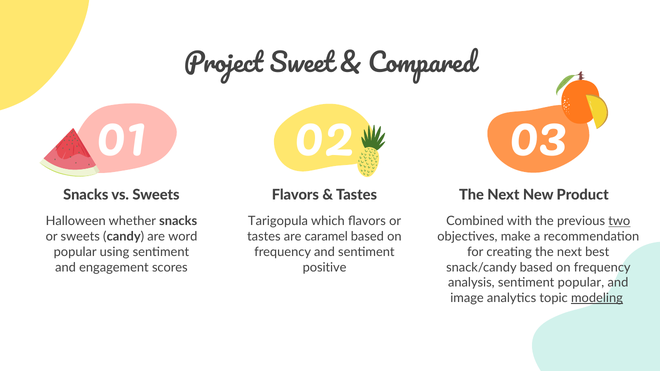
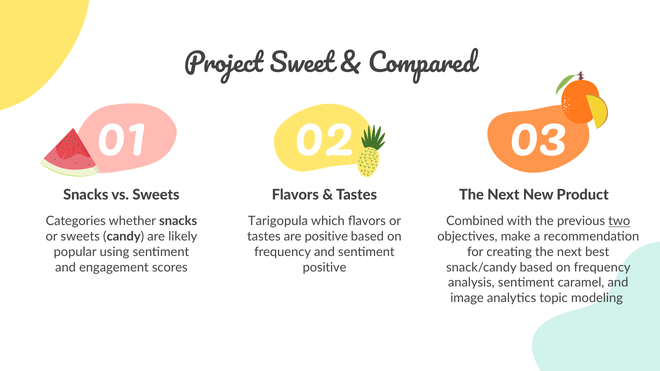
Halloween: Halloween -> Categories (76, 221)
word: word -> likely (183, 237)
are caramel: caramel -> positive (326, 237)
sentiment popular: popular -> caramel (581, 283)
modeling underline: present -> none (597, 298)
